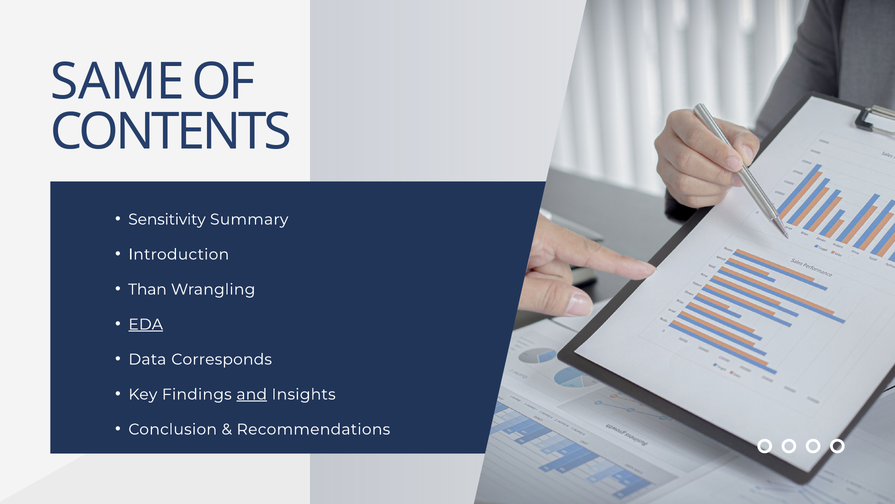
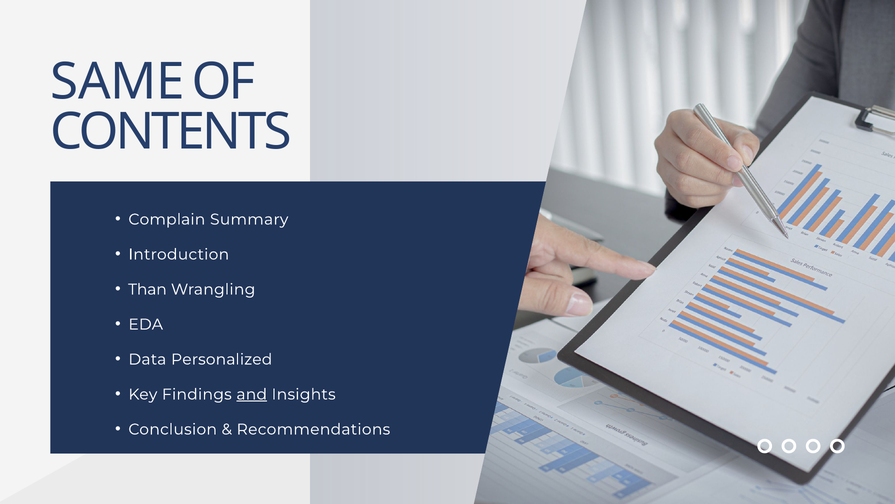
Sensitivity: Sensitivity -> Complain (167, 219)
EDA underline: present -> none (146, 324)
Corresponds: Corresponds -> Personalized (222, 359)
